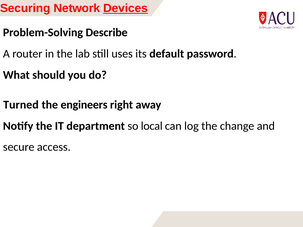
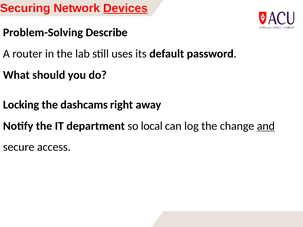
Turned: Turned -> Locking (21, 105)
engineers: engineers -> dashcams (84, 105)
and underline: none -> present (266, 126)
